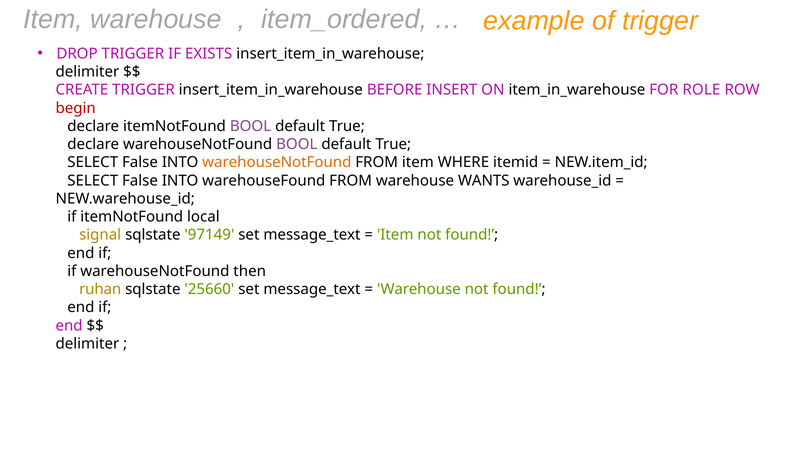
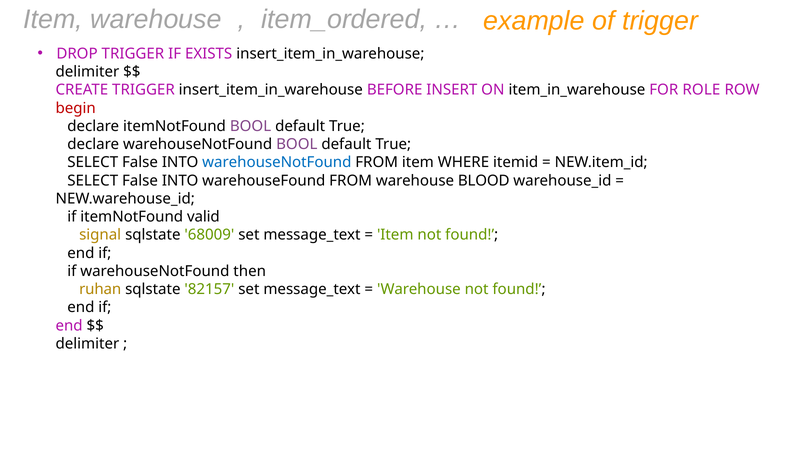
warehouseNotFound colour: orange -> blue (277, 162)
WANTS: WANTS -> BLOOD (484, 181)
local: local -> valid (203, 217)
97149: 97149 -> 68009 (209, 235)
25660: 25660 -> 82157 (209, 289)
